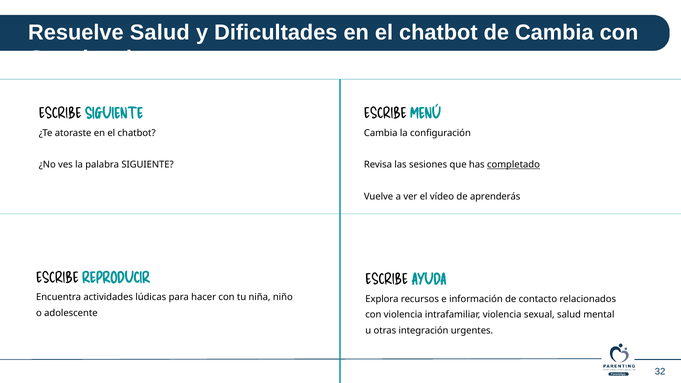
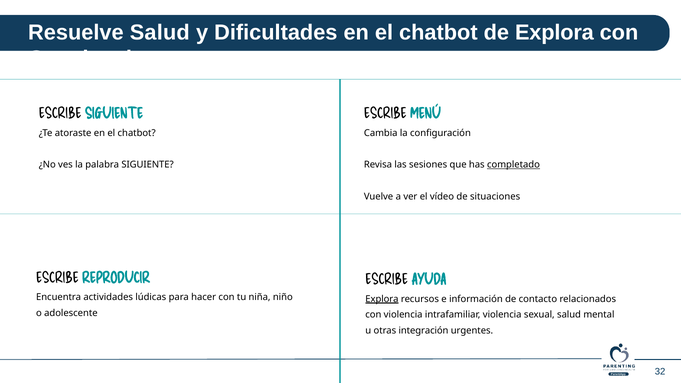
de Cambia: Cambia -> Explora (554, 33)
aprenderás: aprenderás -> situaciones (495, 197)
Explora underline: none -> present (382, 299)
